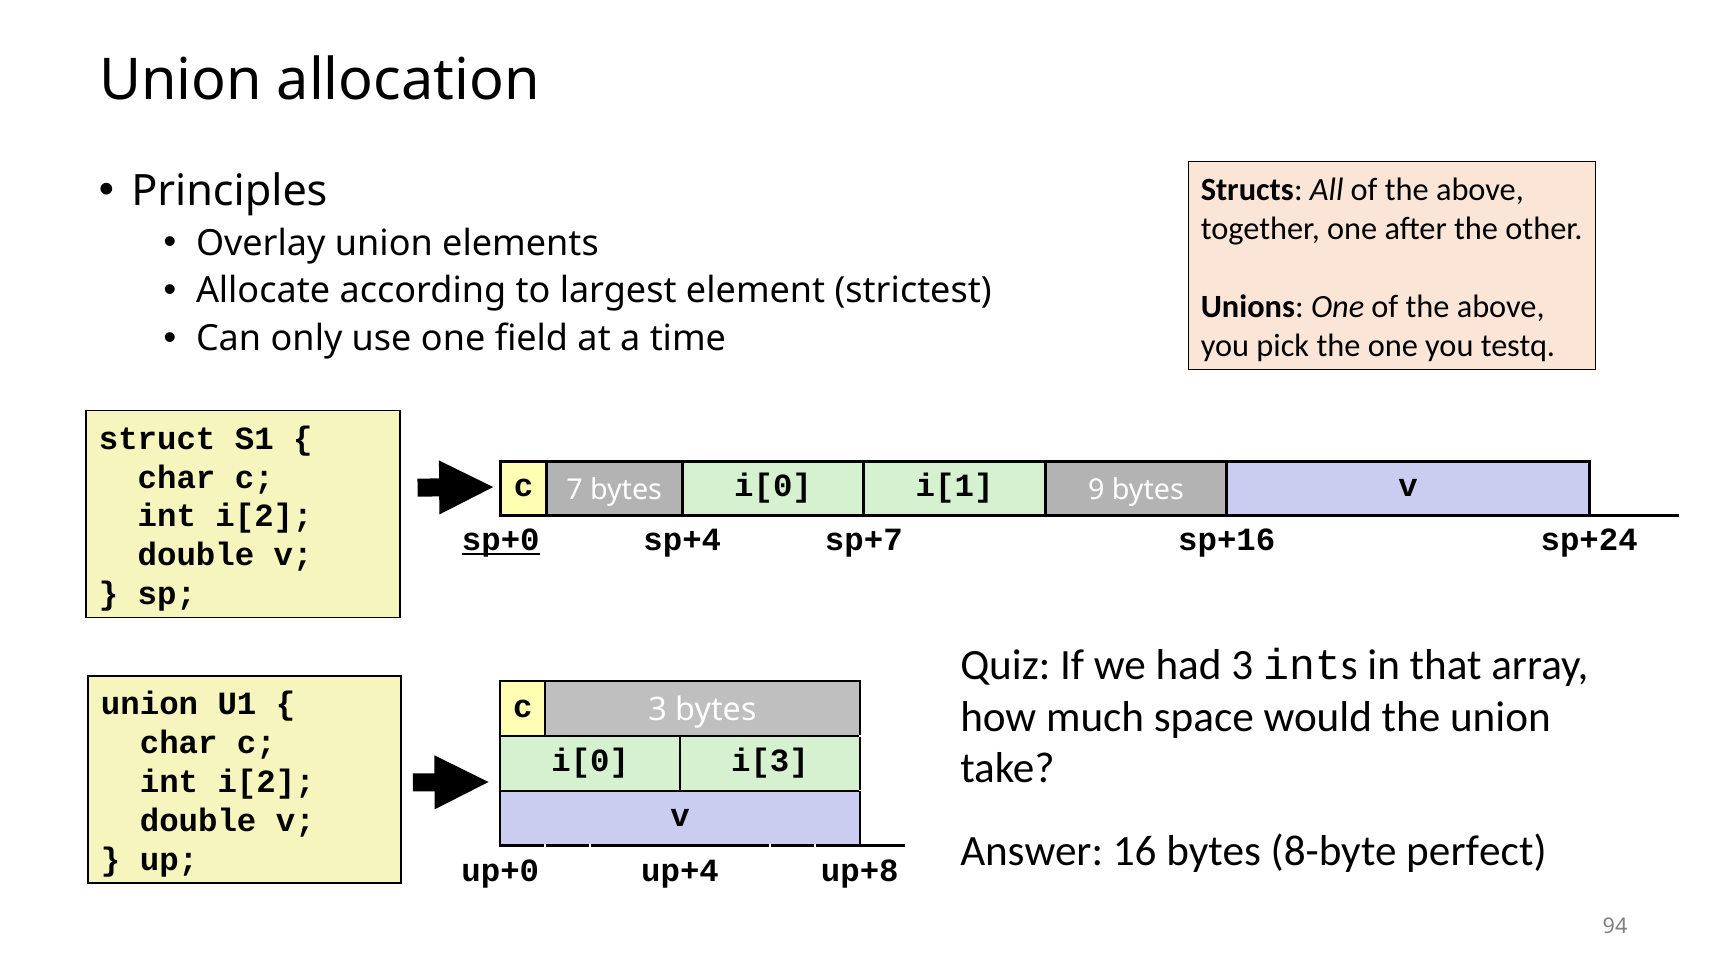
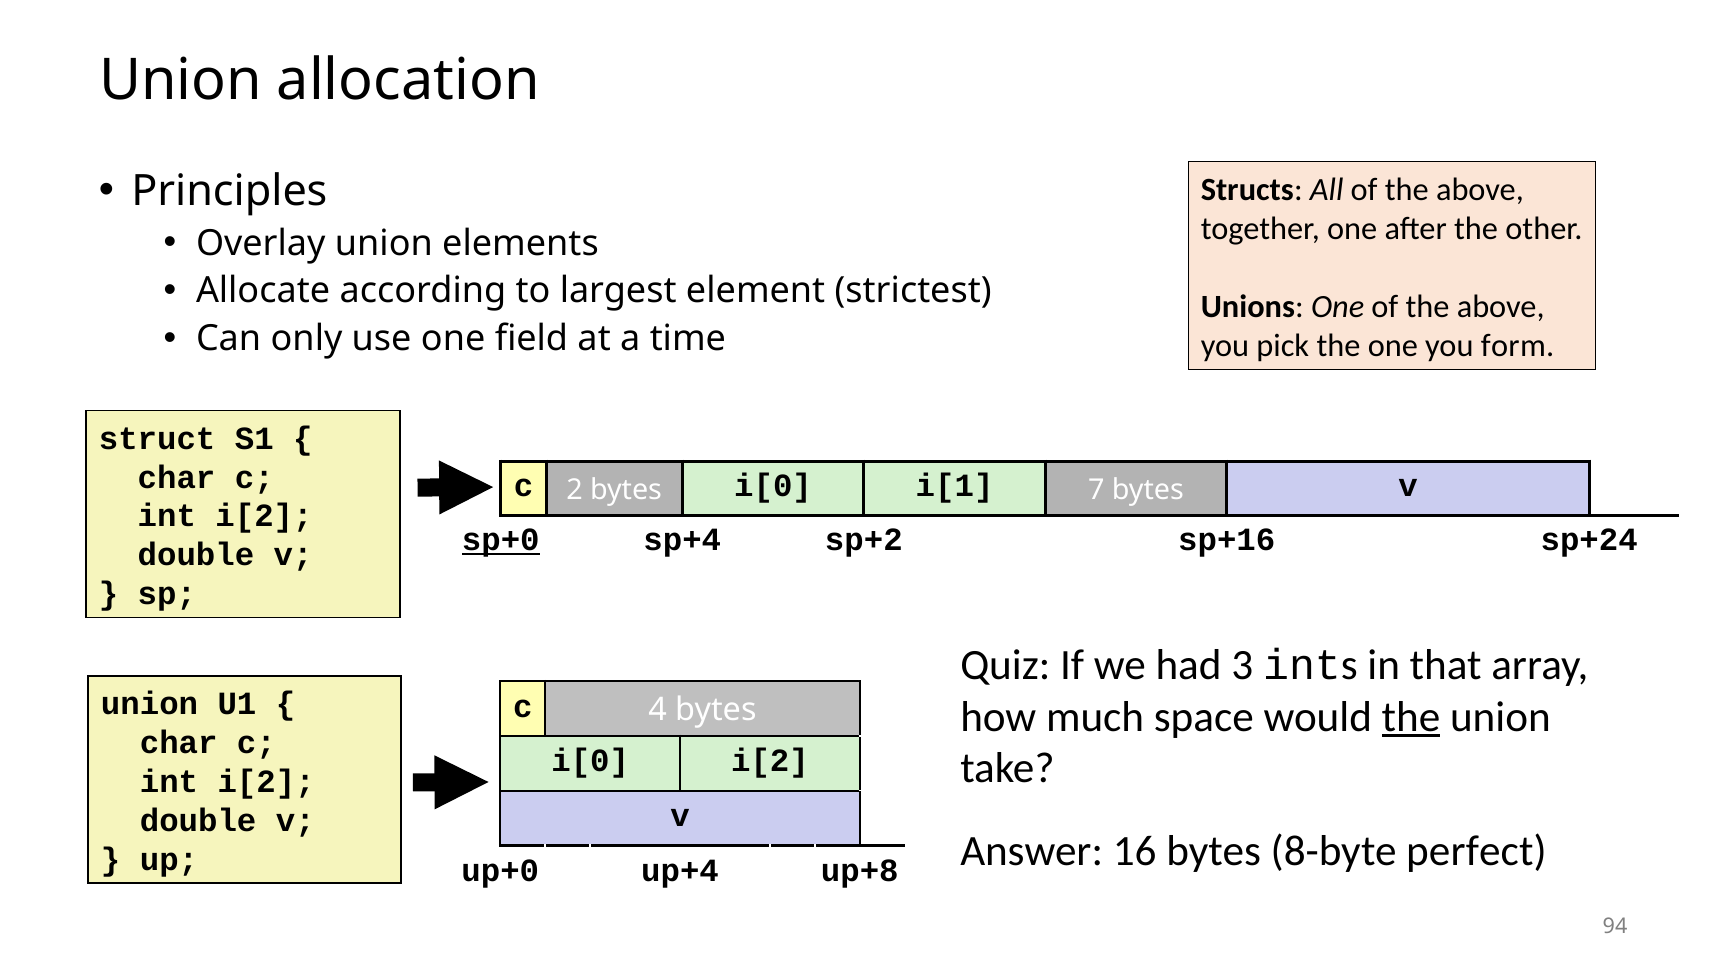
testq: testq -> form (1518, 345)
7: 7 -> 2 (575, 489)
9: 9 -> 7 (1096, 489)
sp+7: sp+7 -> sp+2 (864, 540)
c 3: 3 -> 4 (658, 710)
the underline: none -> present (1411, 716)
i[0 i[3: i[3 -> i[2 (770, 761)
